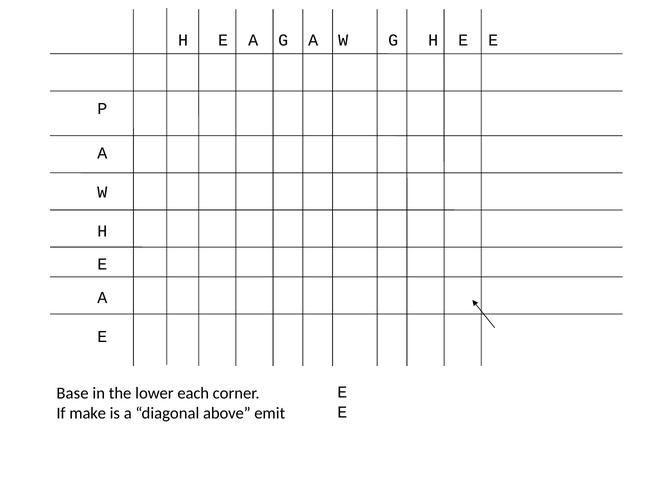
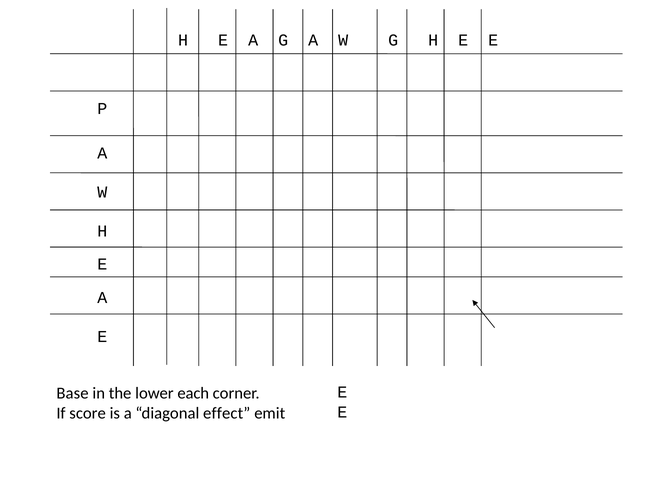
make: make -> score (88, 414)
above: above -> effect (227, 414)
